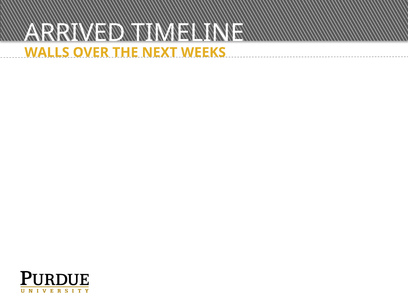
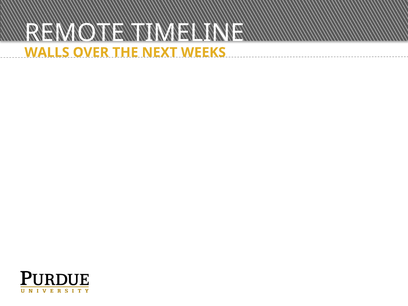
ARRIVED: ARRIVED -> REMOTE (75, 33)
